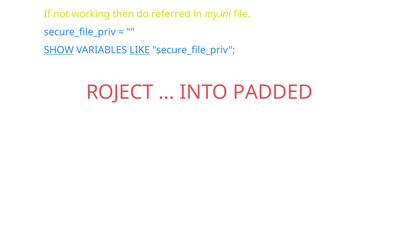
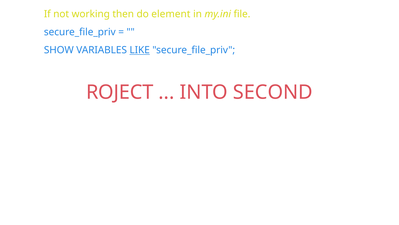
referred: referred -> element (171, 14)
SHOW underline: present -> none (59, 50)
PADDED: PADDED -> SECOND (273, 92)
